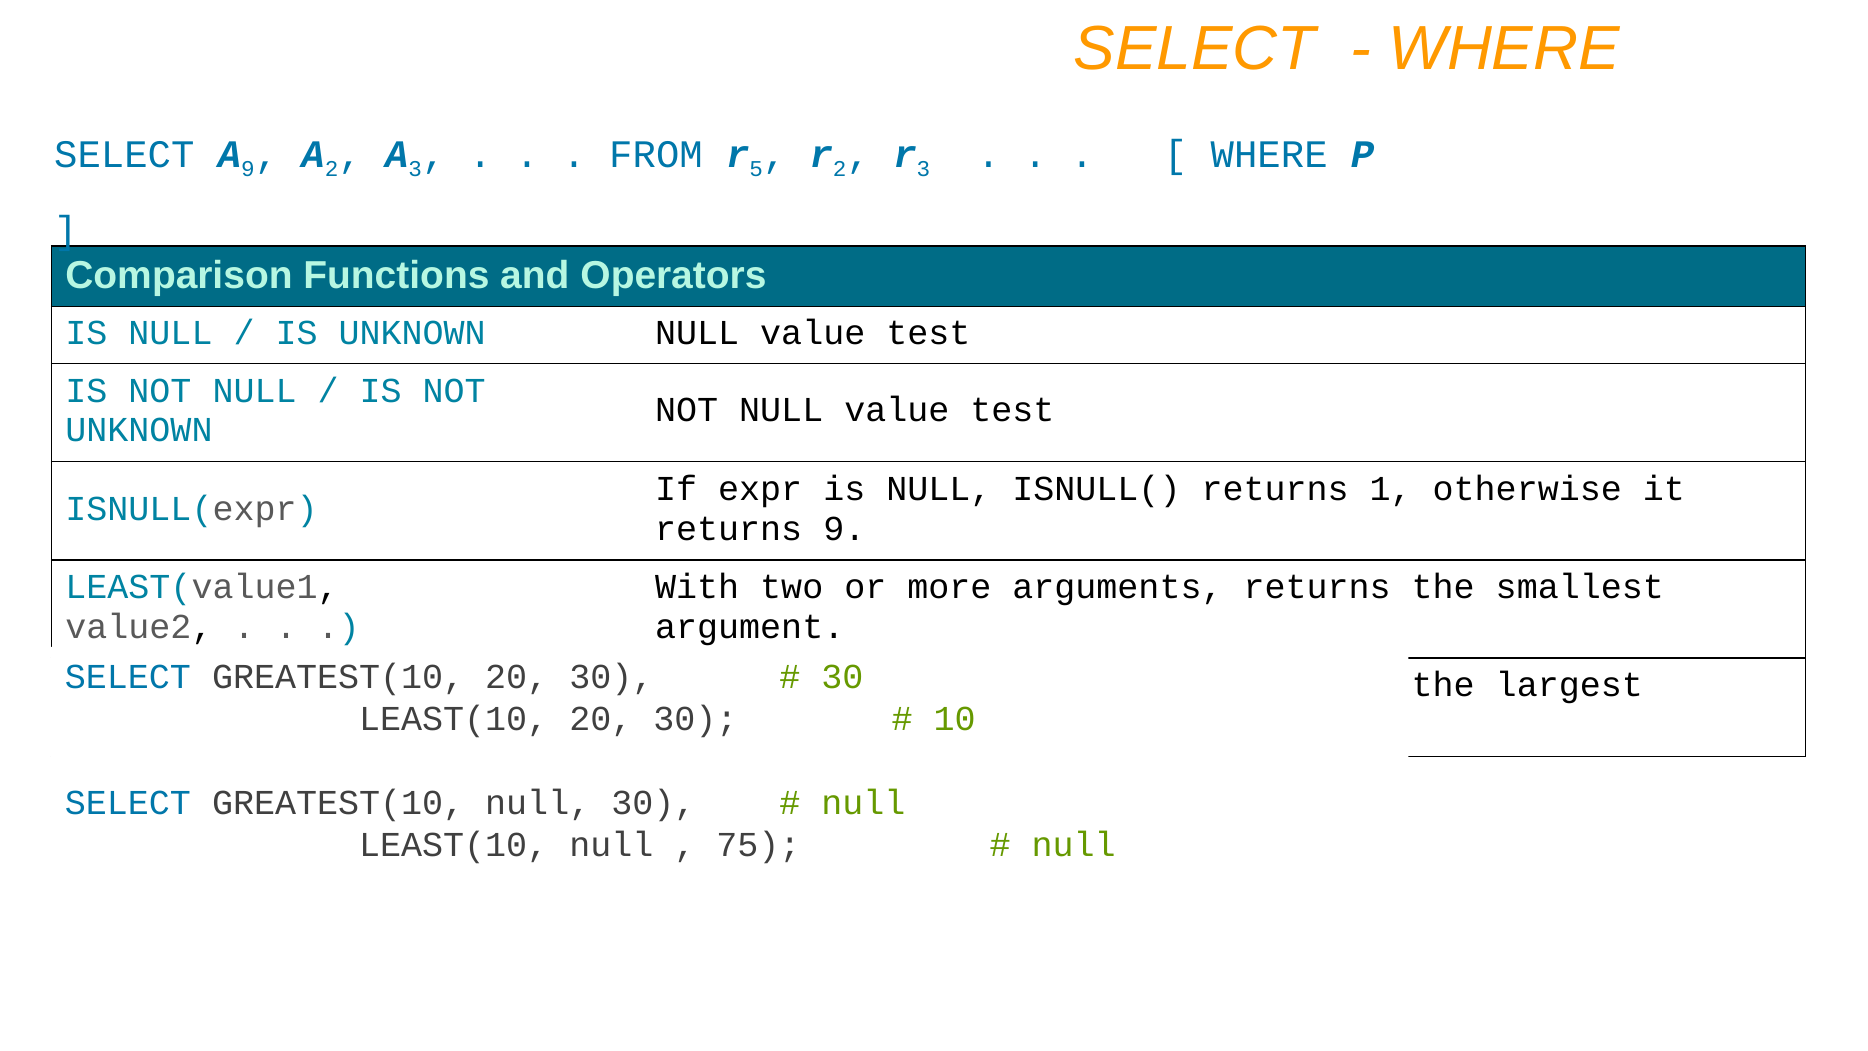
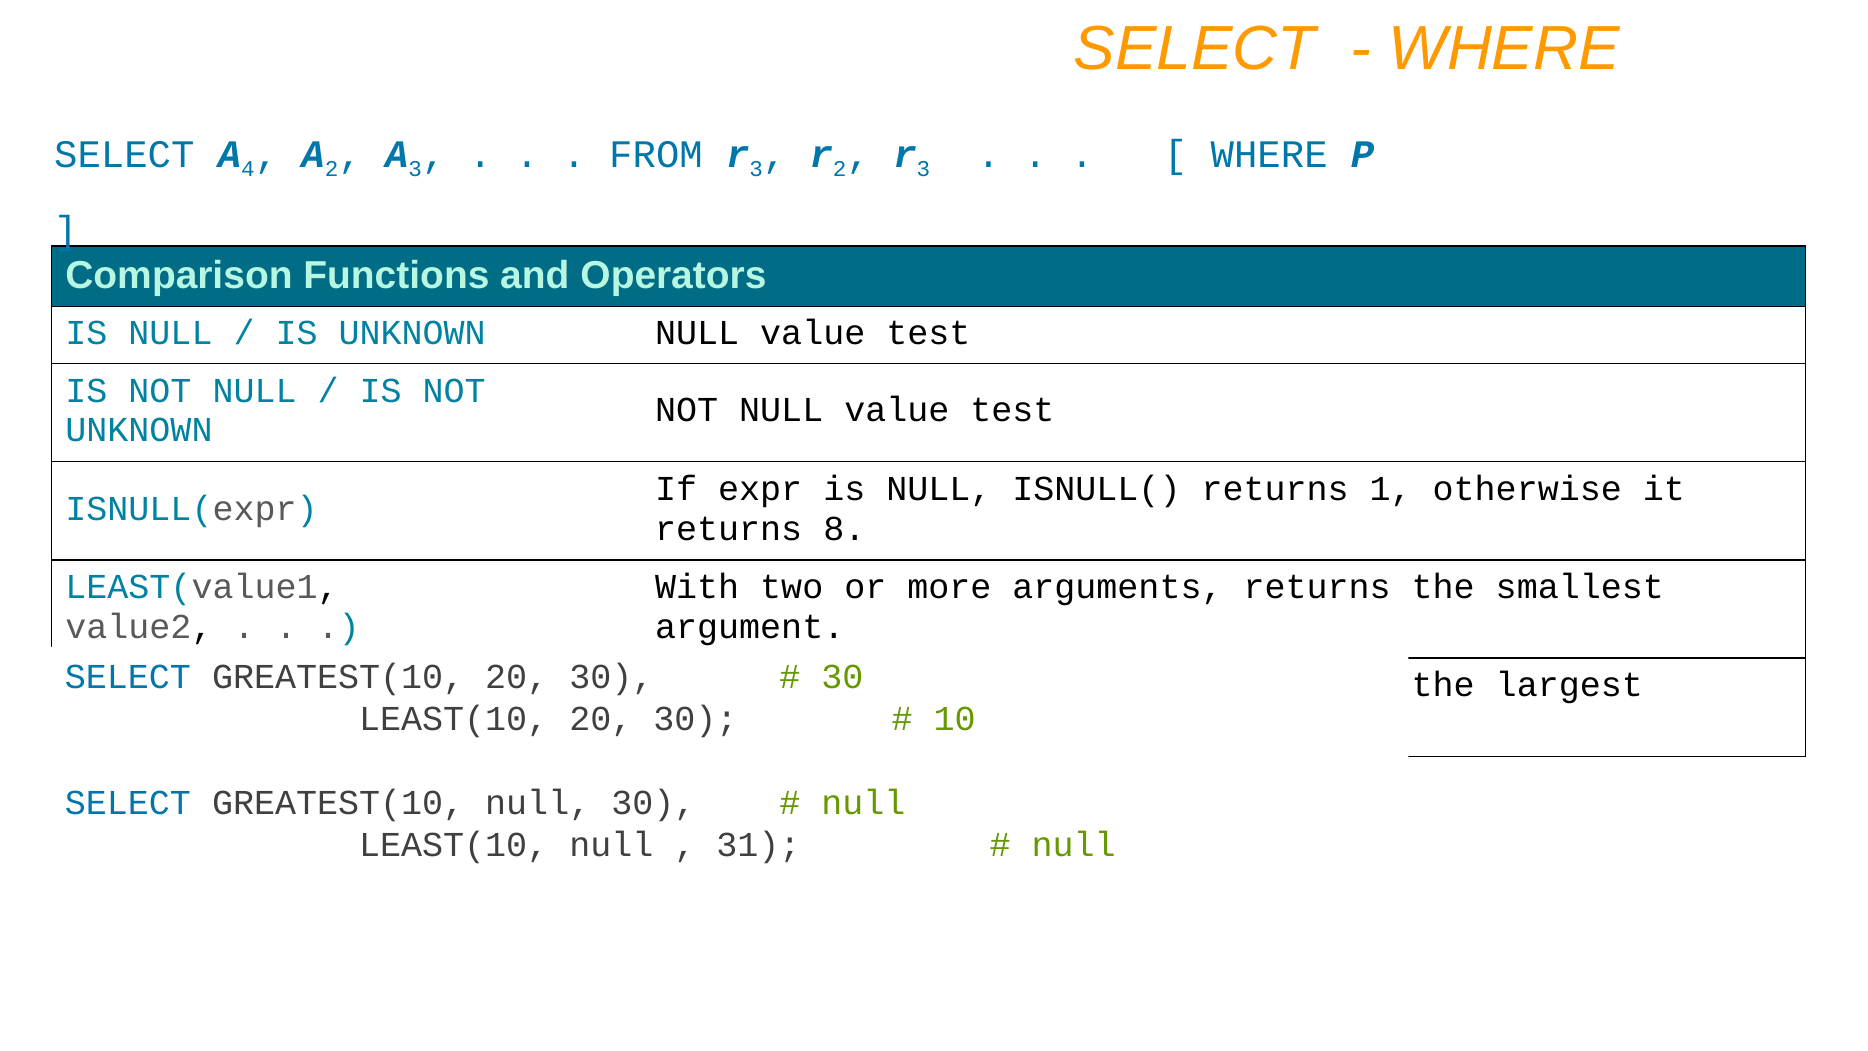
9: 9 -> 4 (248, 169)
5: 5 -> 3 (756, 169)
returns 9: 9 -> 8 (844, 528)
75: 75 -> 31 (758, 845)
